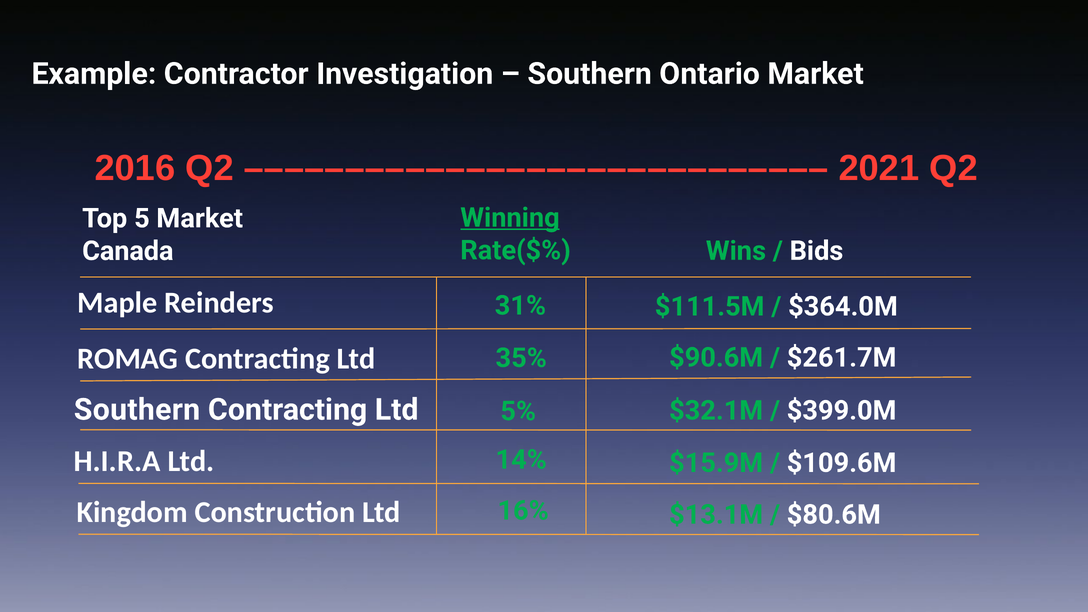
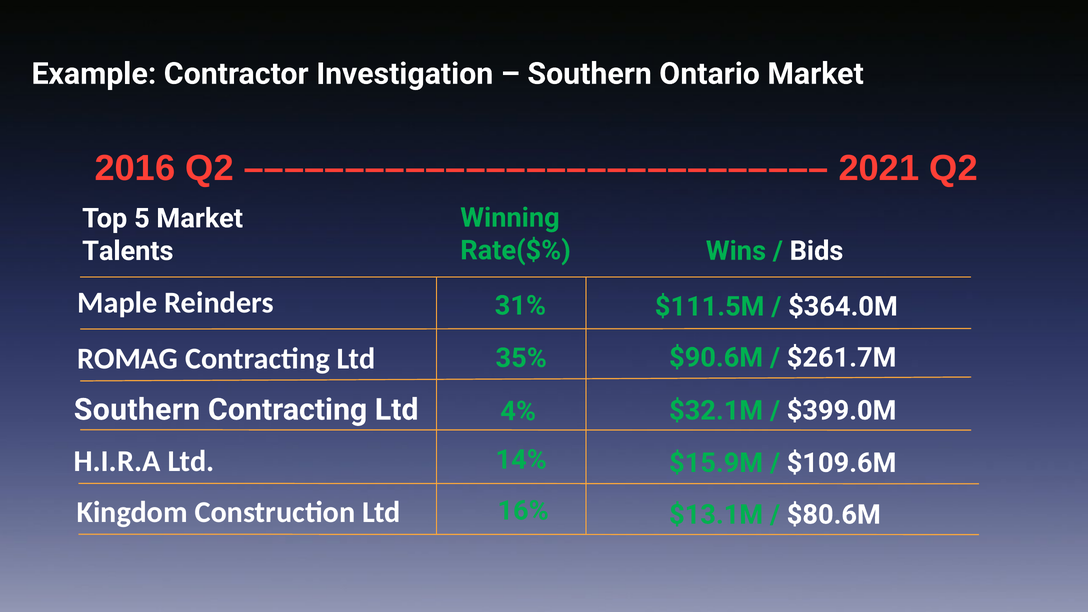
Winning underline: present -> none (510, 218)
Canada: Canada -> Talents (128, 251)
5%: 5% -> 4% (518, 411)
